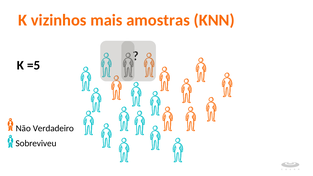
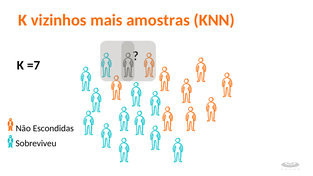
=5: =5 -> =7 (34, 65)
Verdadeiro: Verdadeiro -> Escondidas (53, 128)
